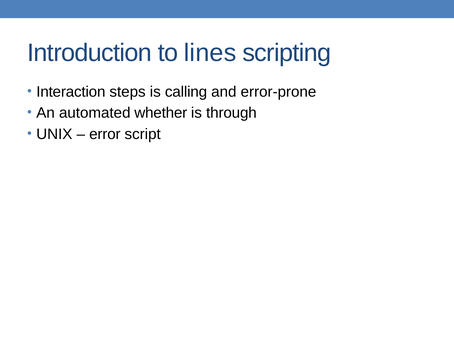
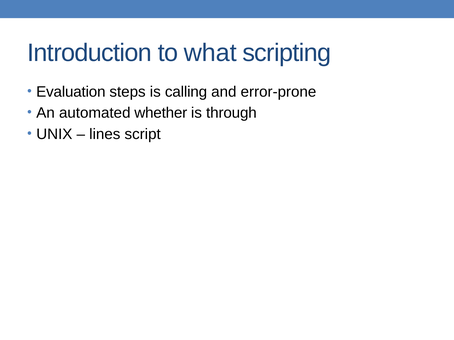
lines: lines -> what (210, 53)
Interaction: Interaction -> Evaluation (71, 92)
error: error -> lines (105, 134)
